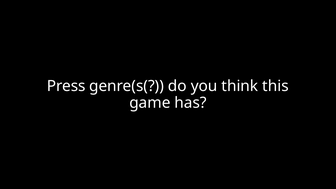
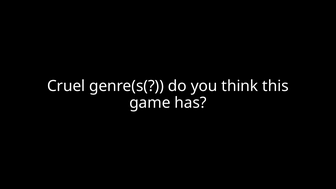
Press: Press -> Cruel (66, 86)
